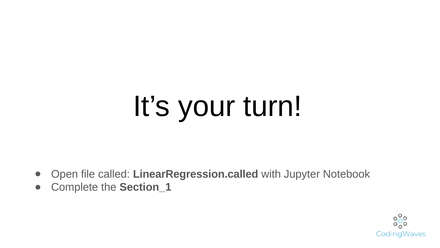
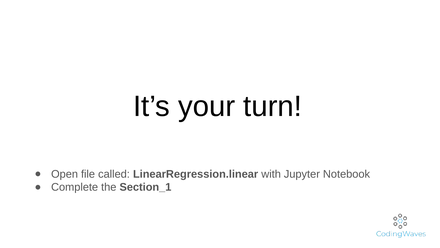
LinearRegression.called: LinearRegression.called -> LinearRegression.linear (196, 174)
